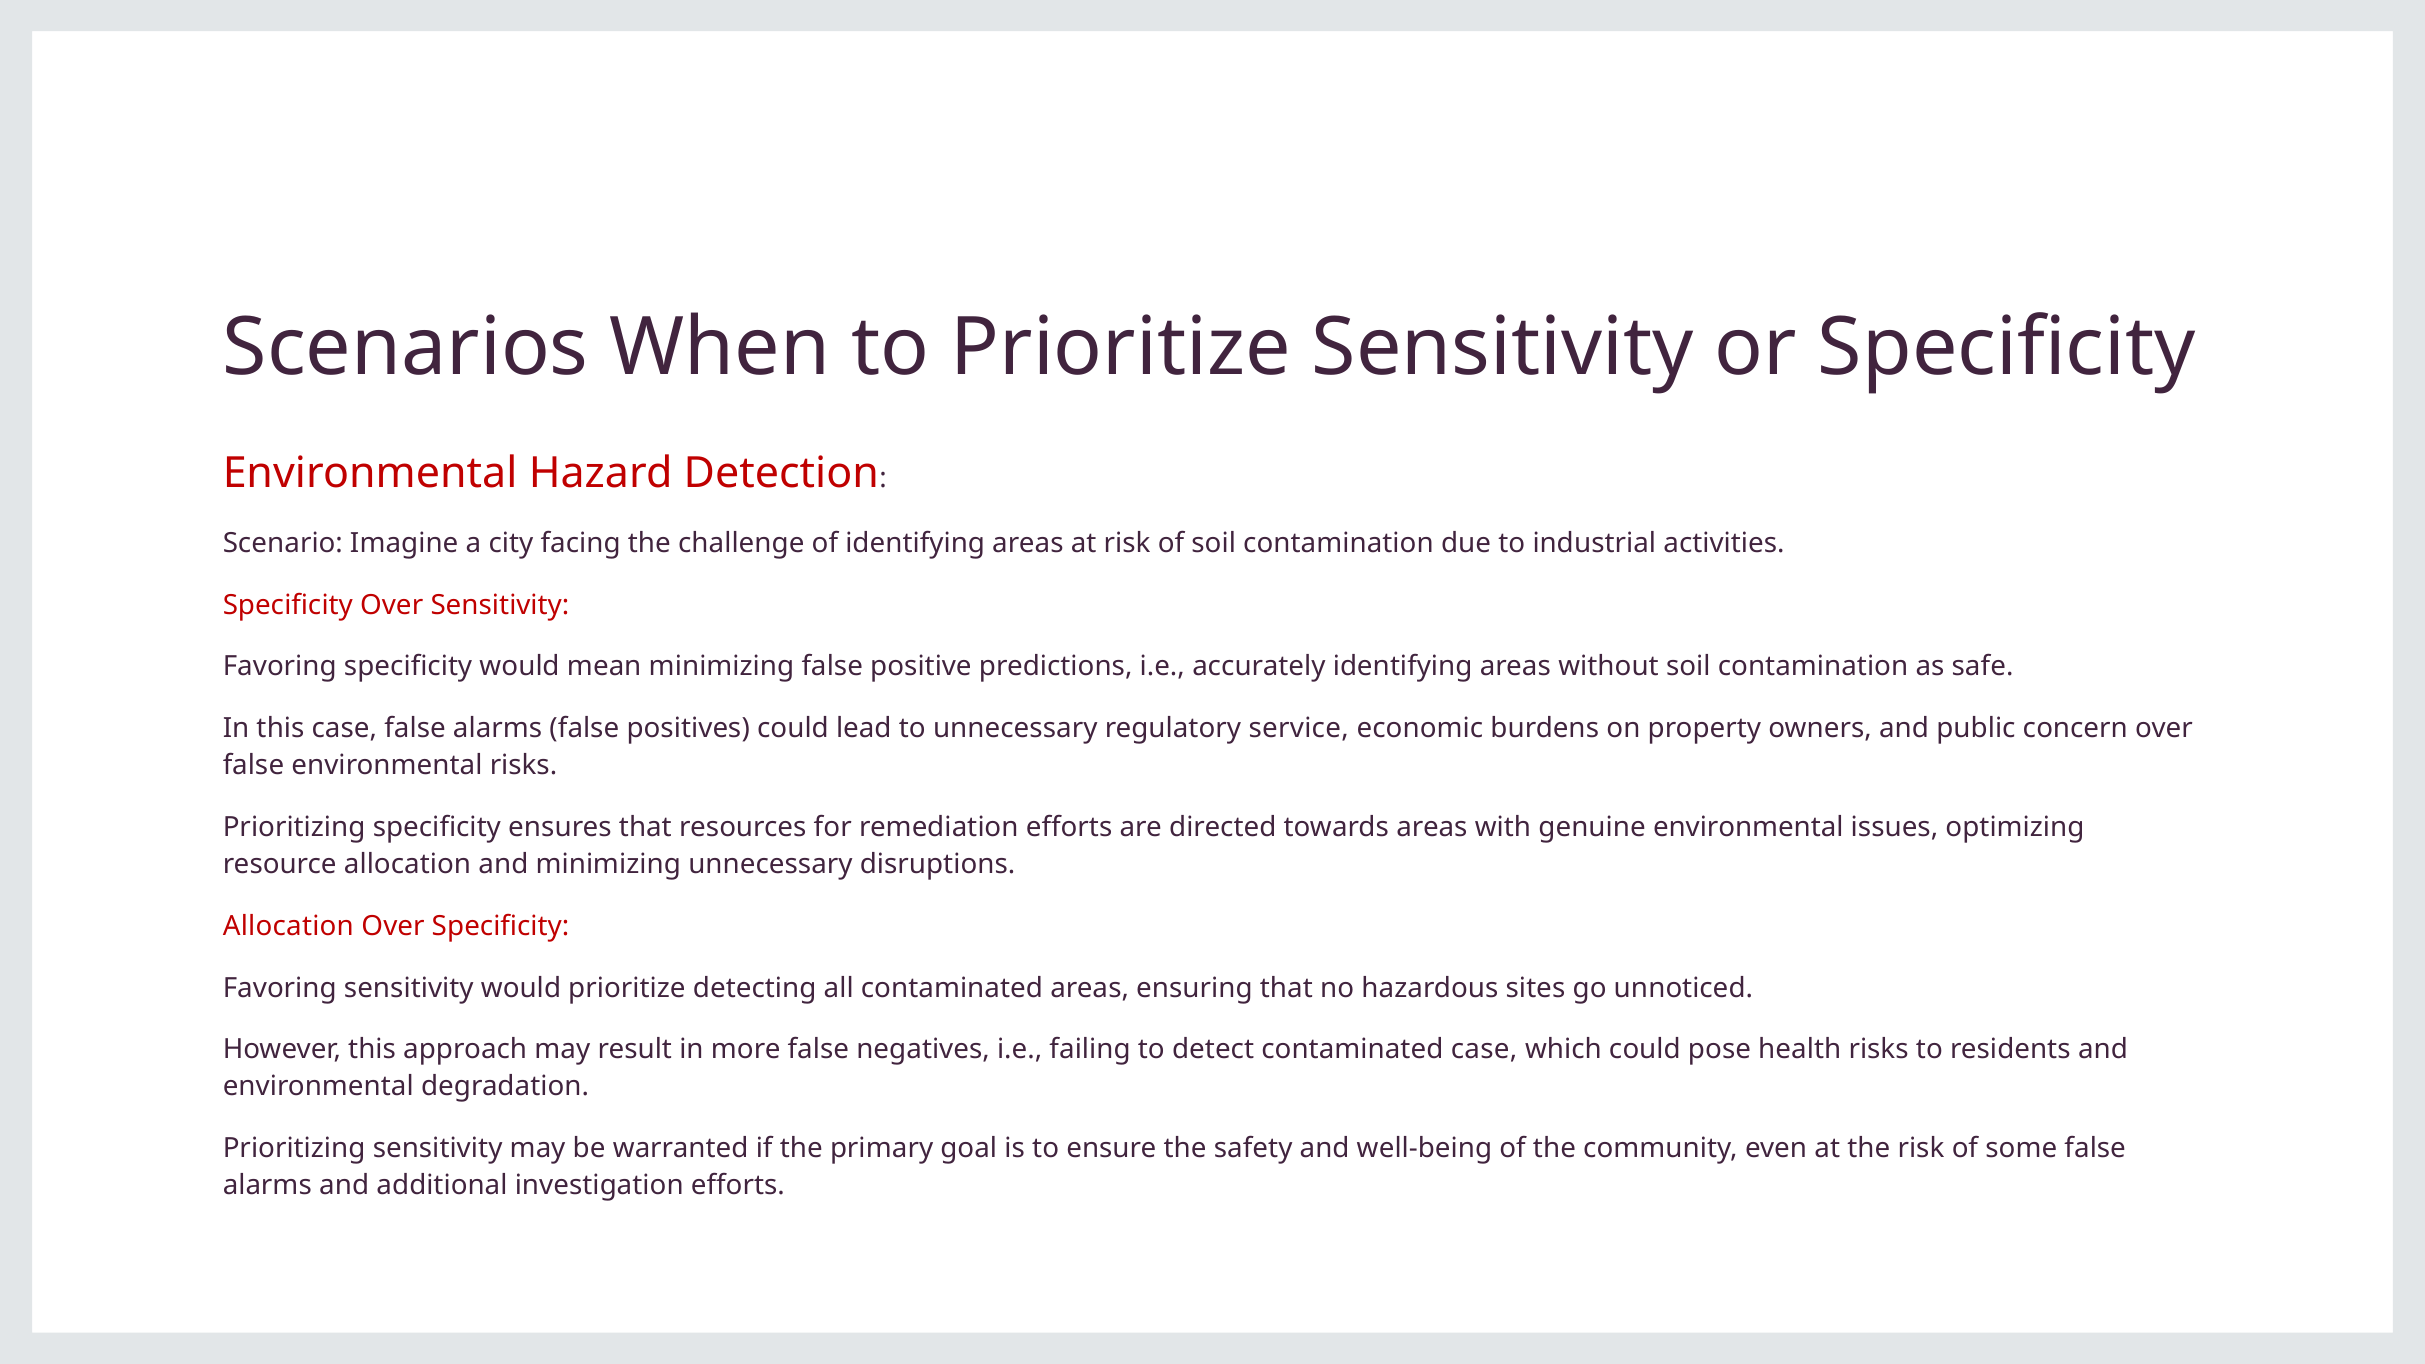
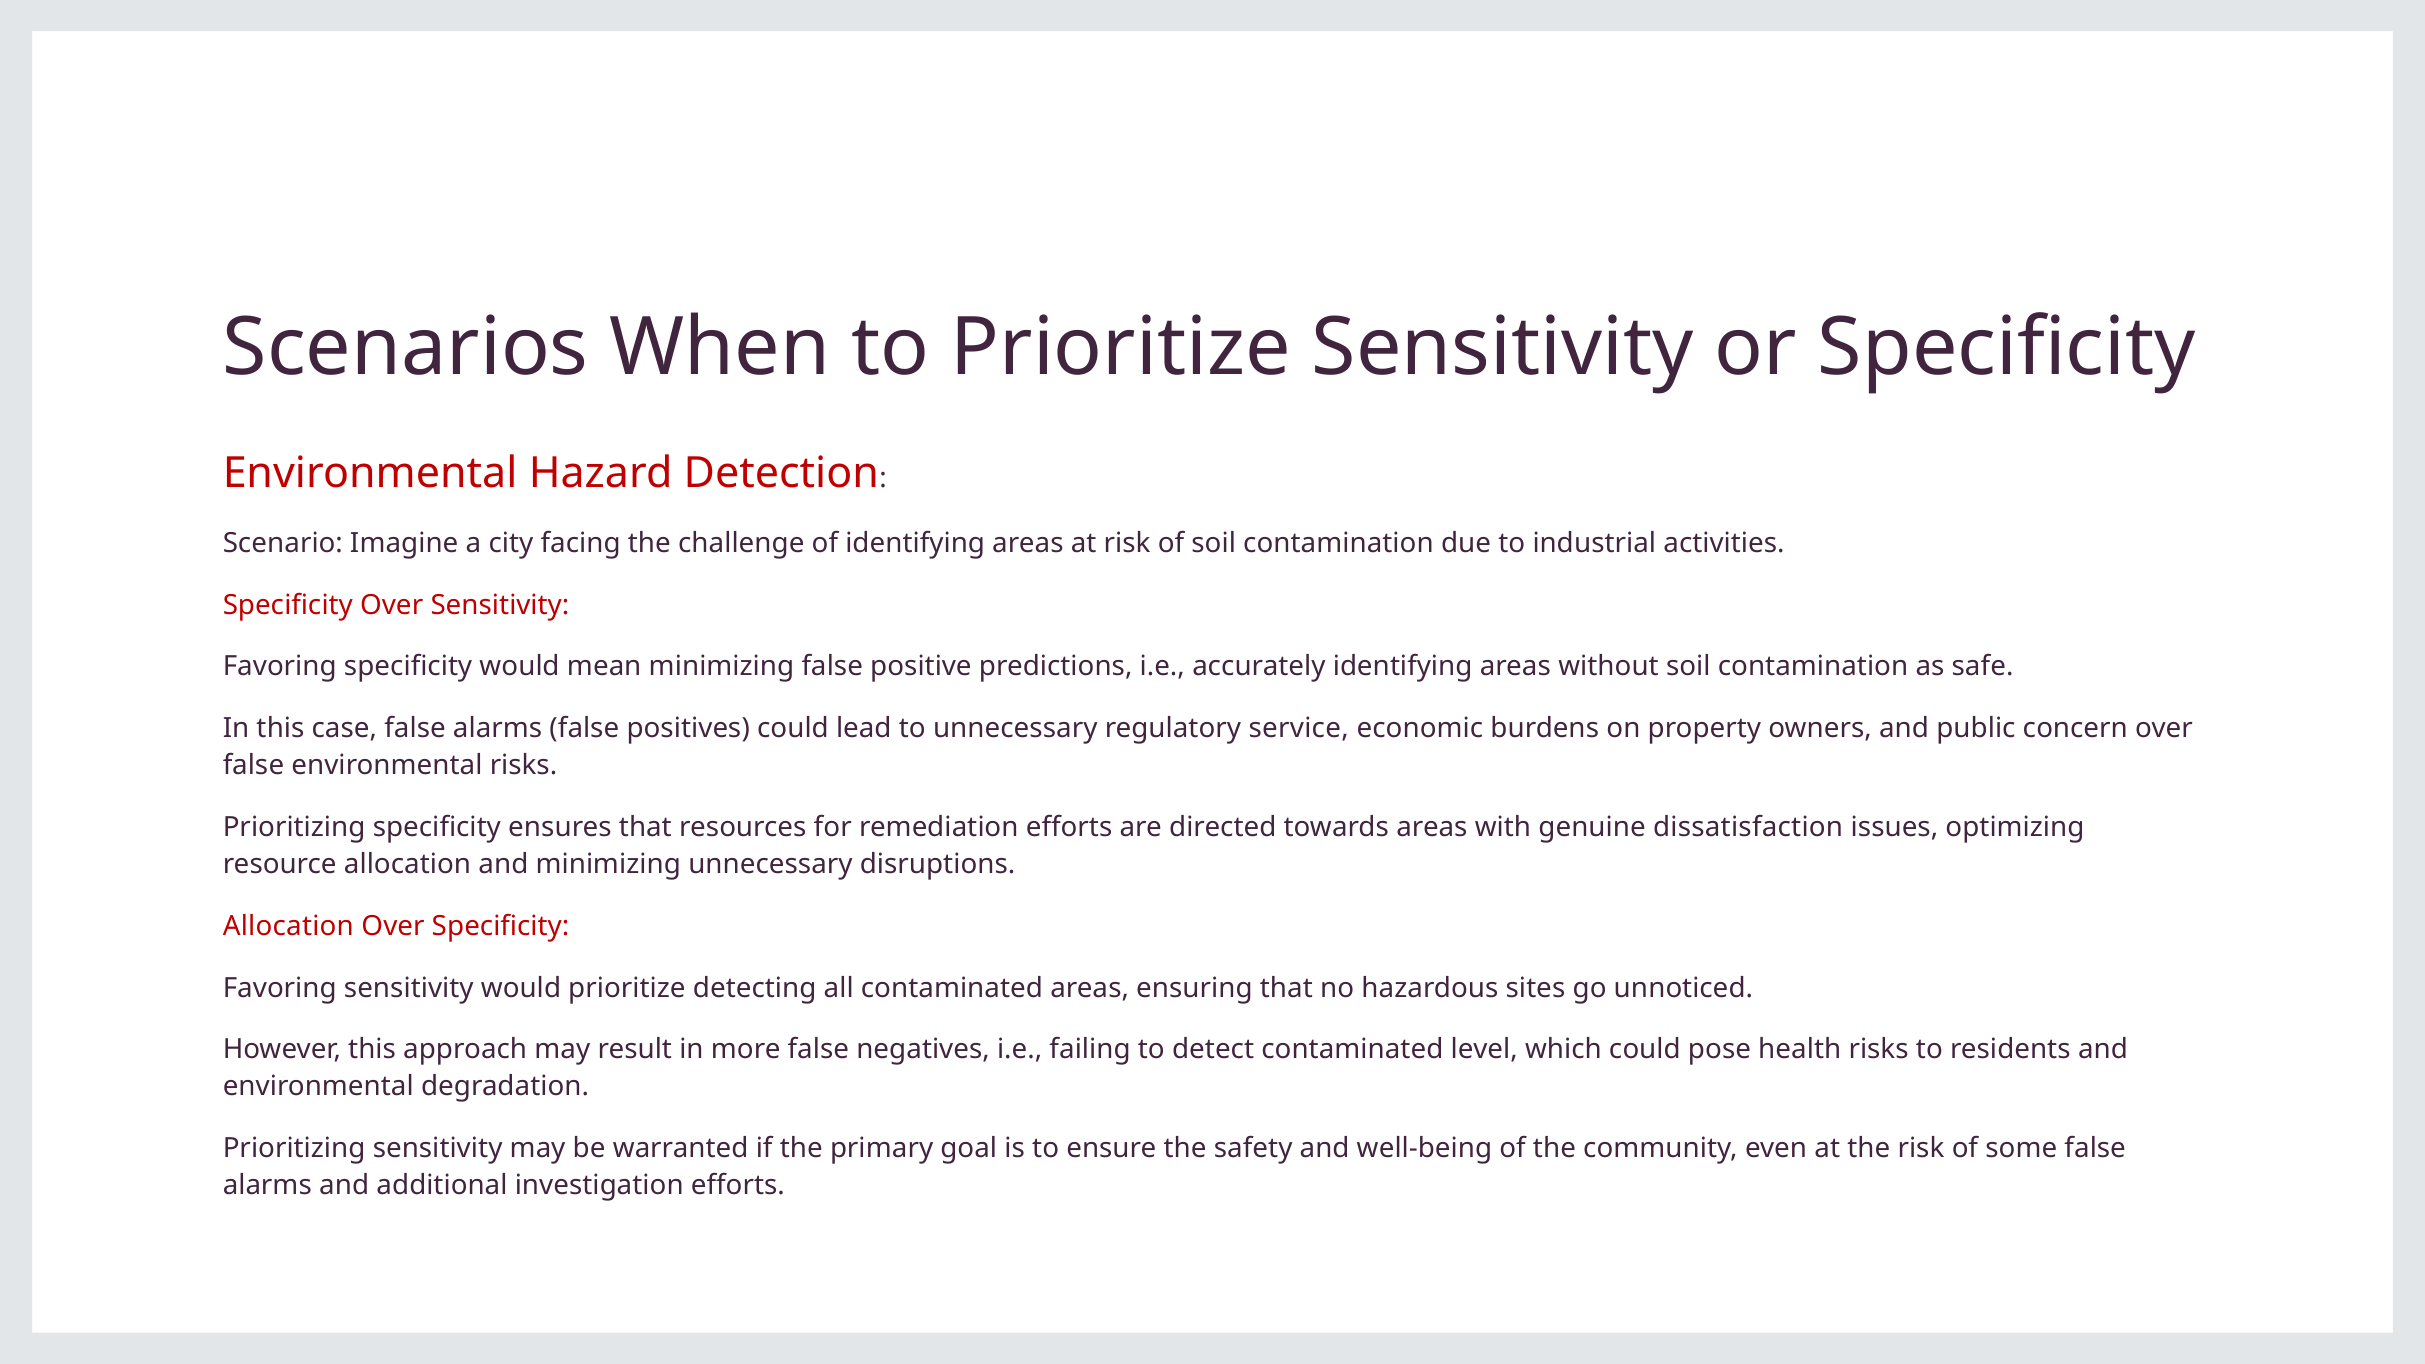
genuine environmental: environmental -> dissatisfaction (1748, 827)
contaminated case: case -> level (1484, 1050)
